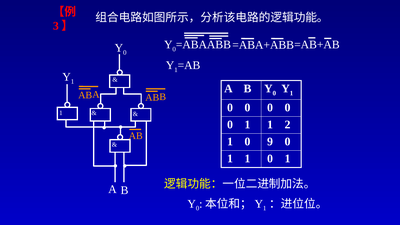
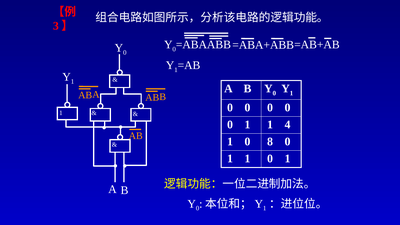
2: 2 -> 4 (288, 125)
9: 9 -> 8 (270, 142)
